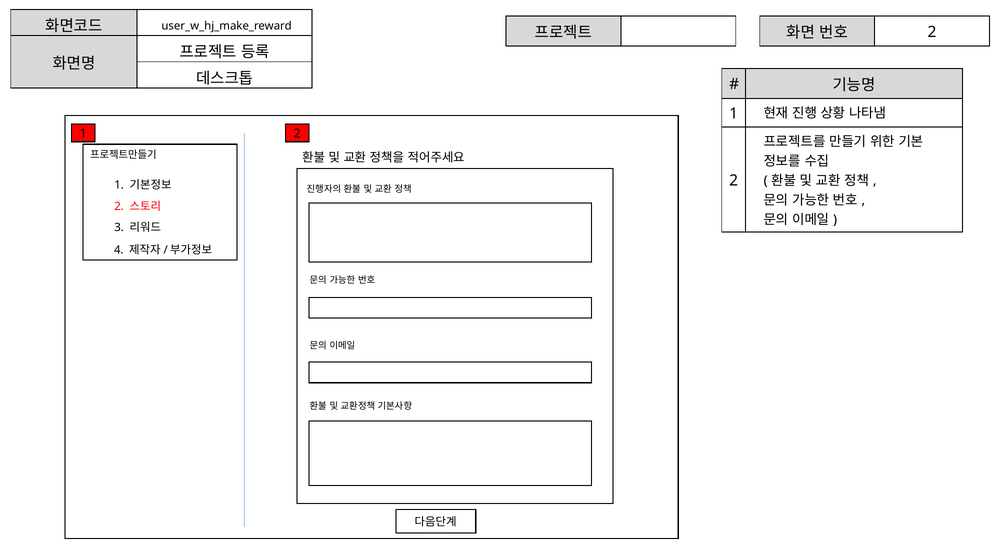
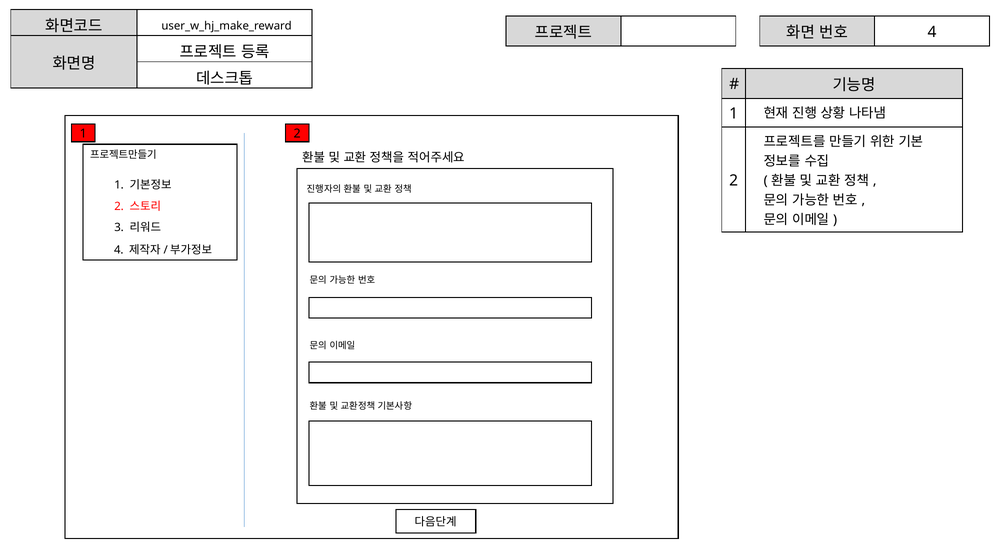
2: 2 -> 4 (932, 32)
